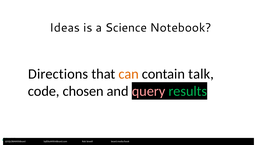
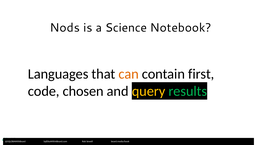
Ideas: Ideas -> Nods (65, 28)
Directions: Directions -> Languages (58, 74)
talk: talk -> first (201, 74)
query colour: pink -> yellow (149, 91)
